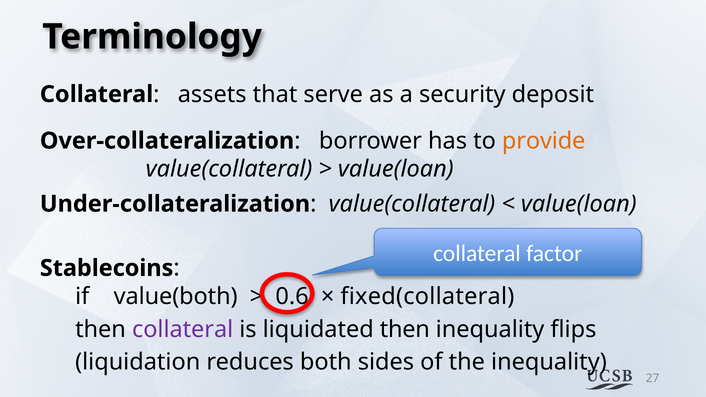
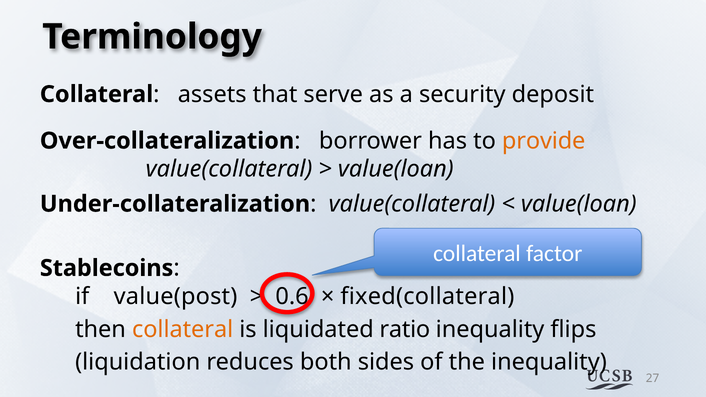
value(both: value(both -> value(post (176, 296)
collateral colour: purple -> orange (183, 329)
liquidated then: then -> ratio (405, 329)
